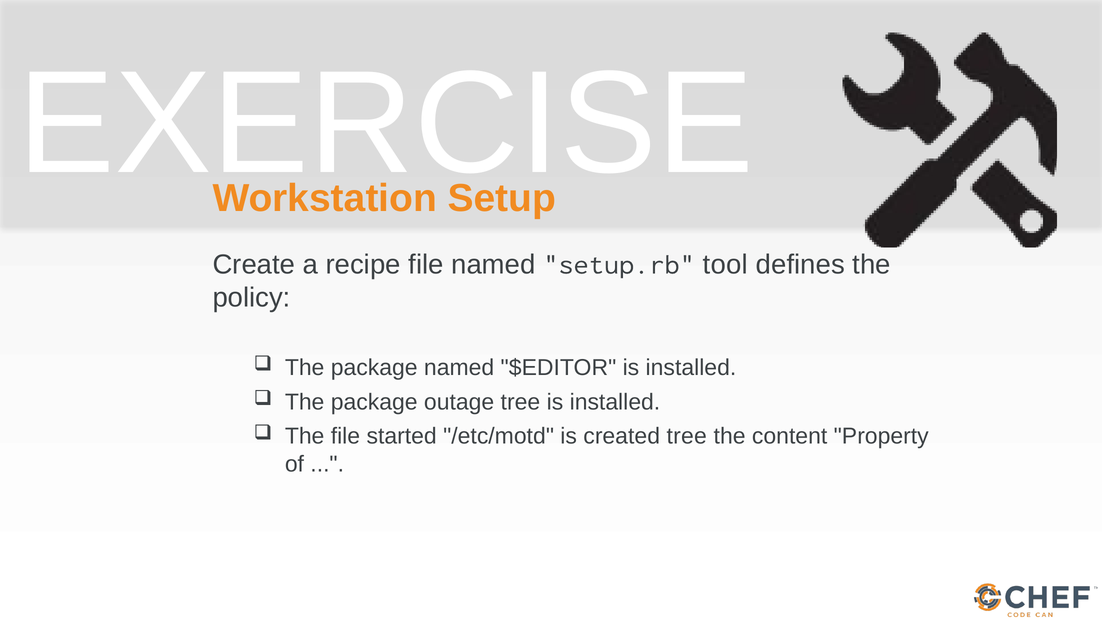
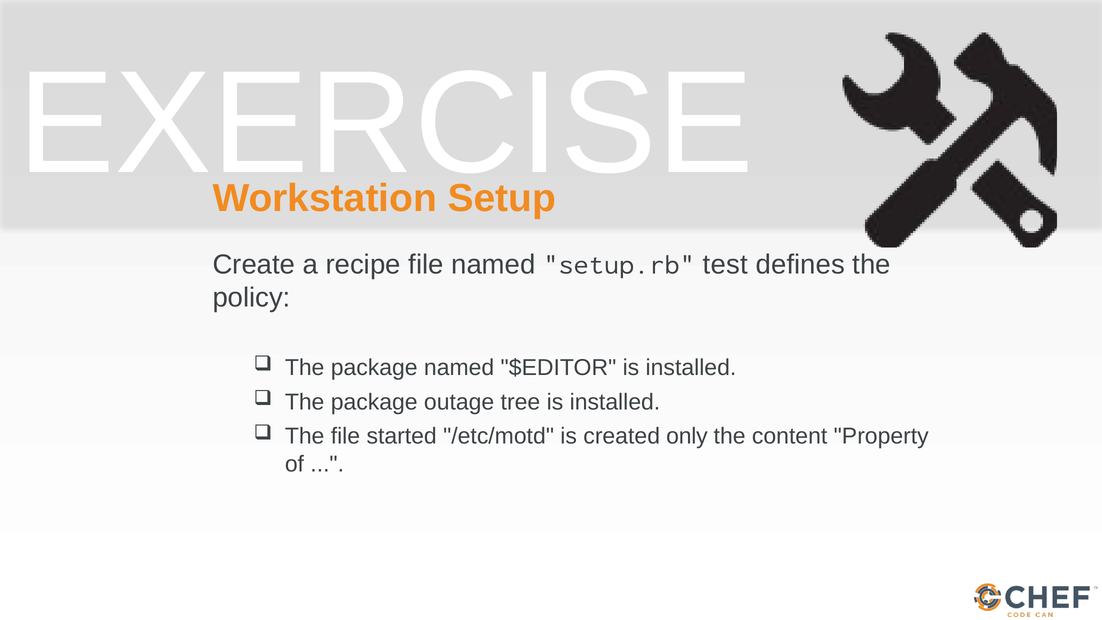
tool: tool -> test (725, 264)
created tree: tree -> only (687, 436)
